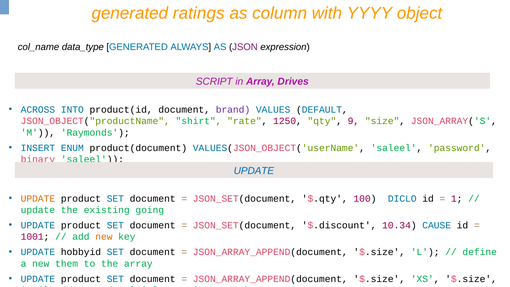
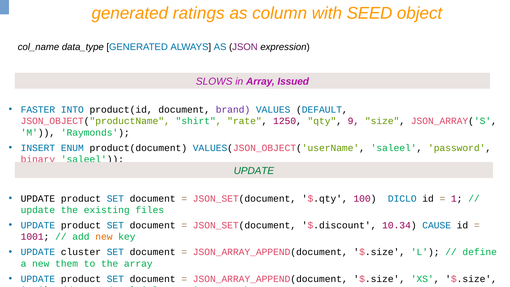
YYYY: YYYY -> SEED (370, 13)
SCRIPT: SCRIPT -> SLOWS (214, 81)
Drives: Drives -> Issued (293, 81)
ACROSS: ACROSS -> FASTER (38, 110)
UPDATE colour: blue -> green (254, 171)
UPDATE colour: orange -> black (38, 198)
going: going -> files (150, 210)
hobbyid: hobbyid -> cluster (81, 252)
